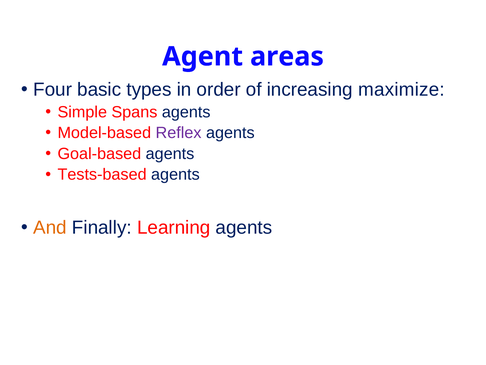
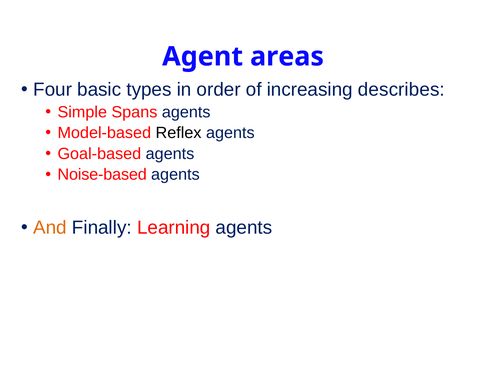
maximize: maximize -> describes (401, 89)
Reflex colour: purple -> black (179, 133)
Tests-based: Tests-based -> Noise-based (102, 174)
